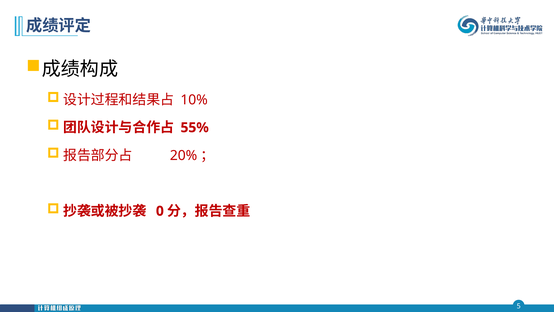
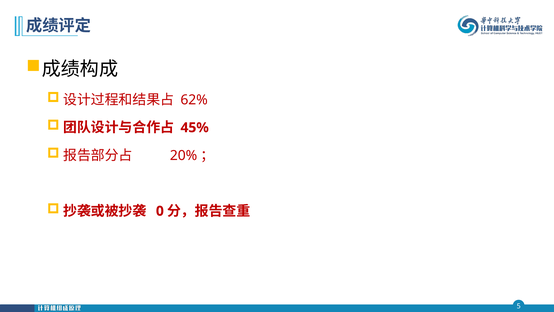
10%: 10% -> 62% (194, 100)
55%: 55% -> 45% (195, 127)
